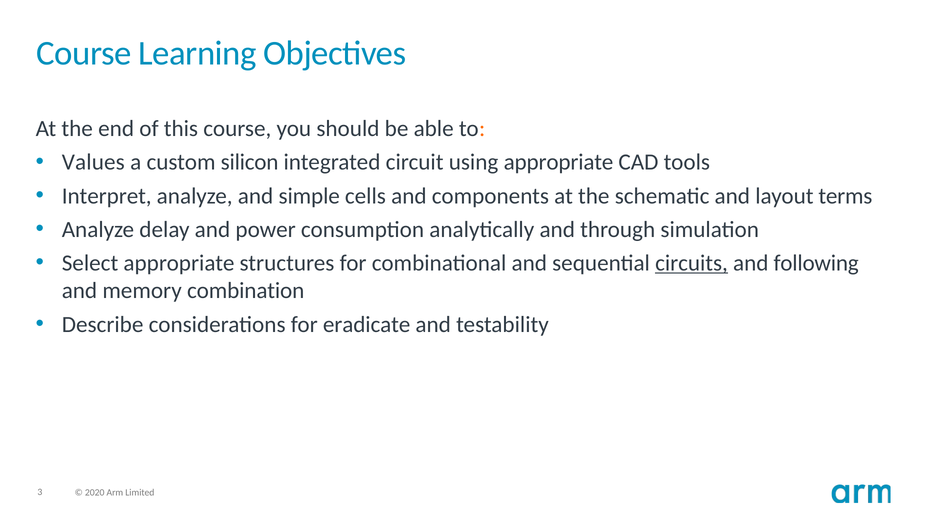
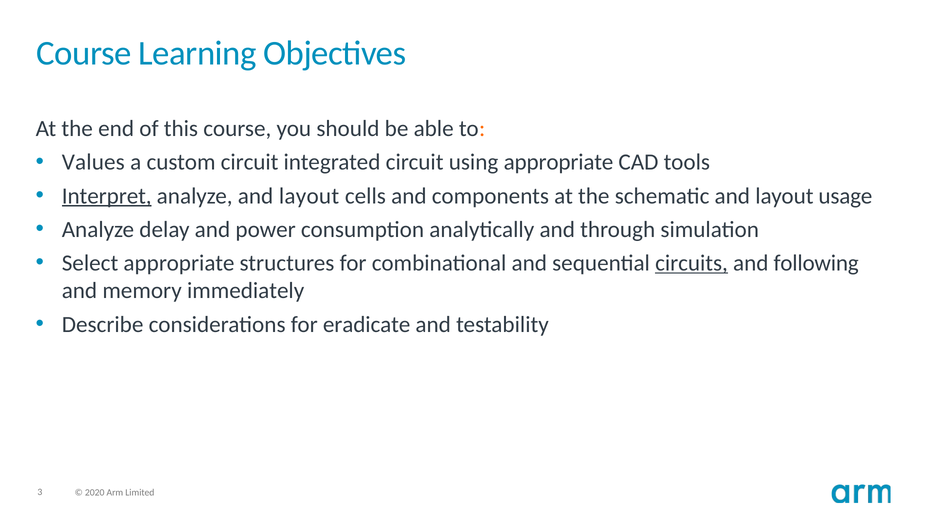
custom silicon: silicon -> circuit (250, 162)
Interpret underline: none -> present (107, 196)
analyze and simple: simple -> layout (309, 196)
terms: terms -> usage (845, 196)
combination: combination -> immediately (246, 291)
